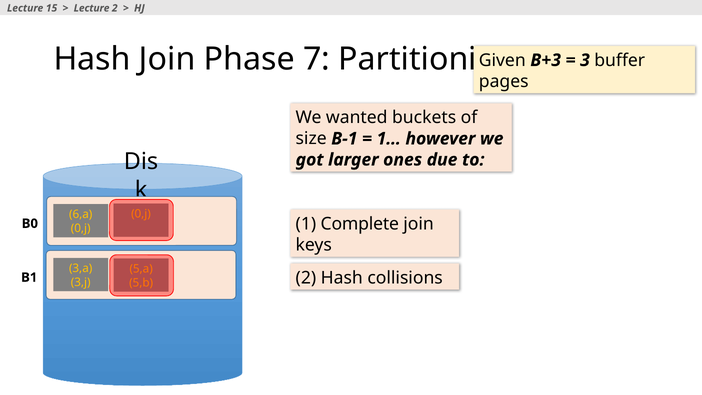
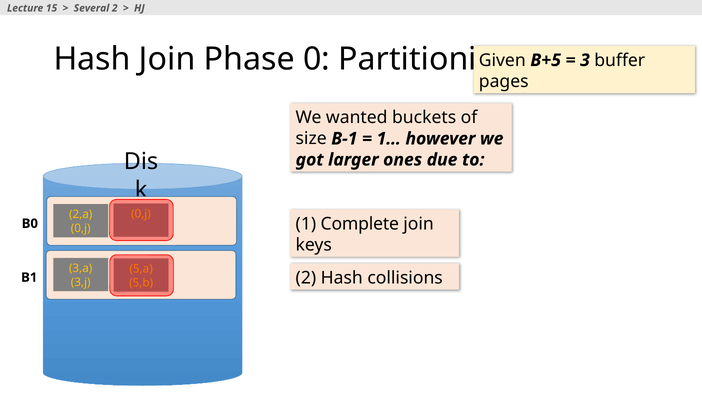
Lecture: Lecture -> Several (92, 8)
7: 7 -> 0 (317, 59)
B+3: B+3 -> B+5 (546, 60)
6,a: 6,a -> 2,a (81, 214)
